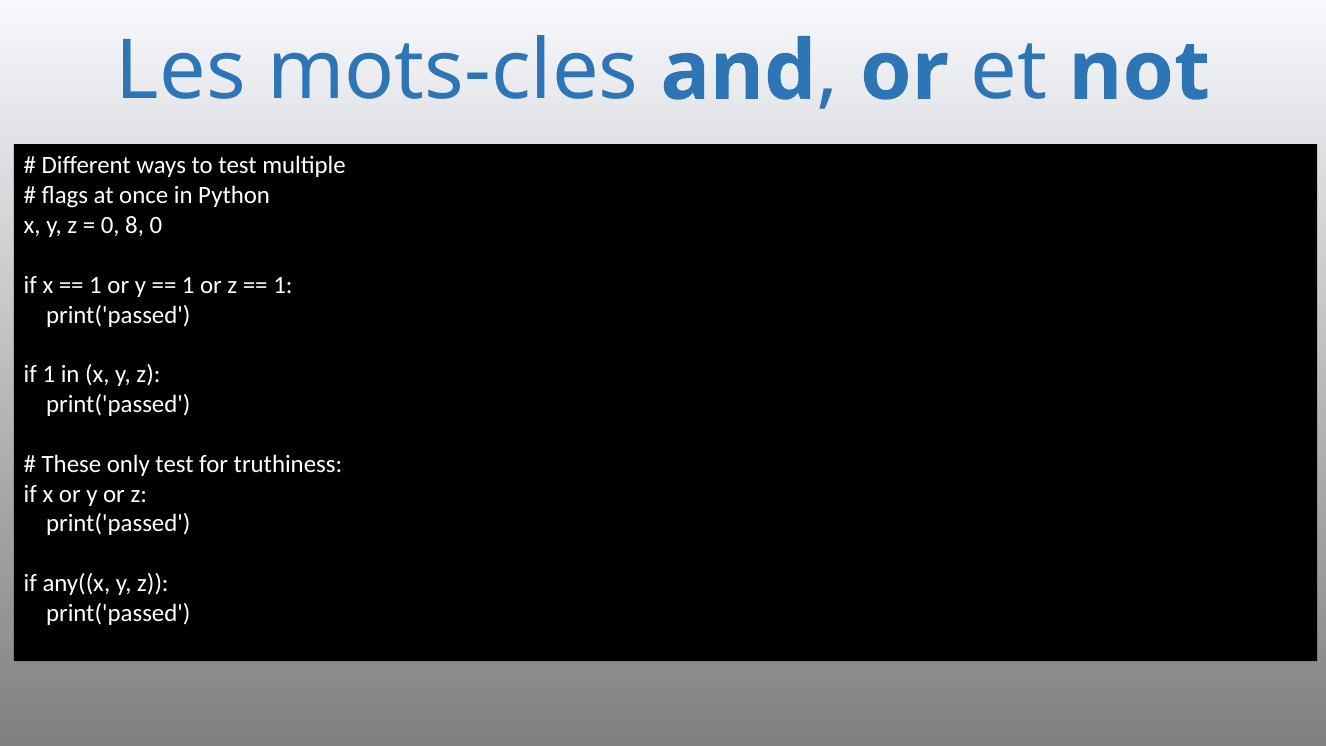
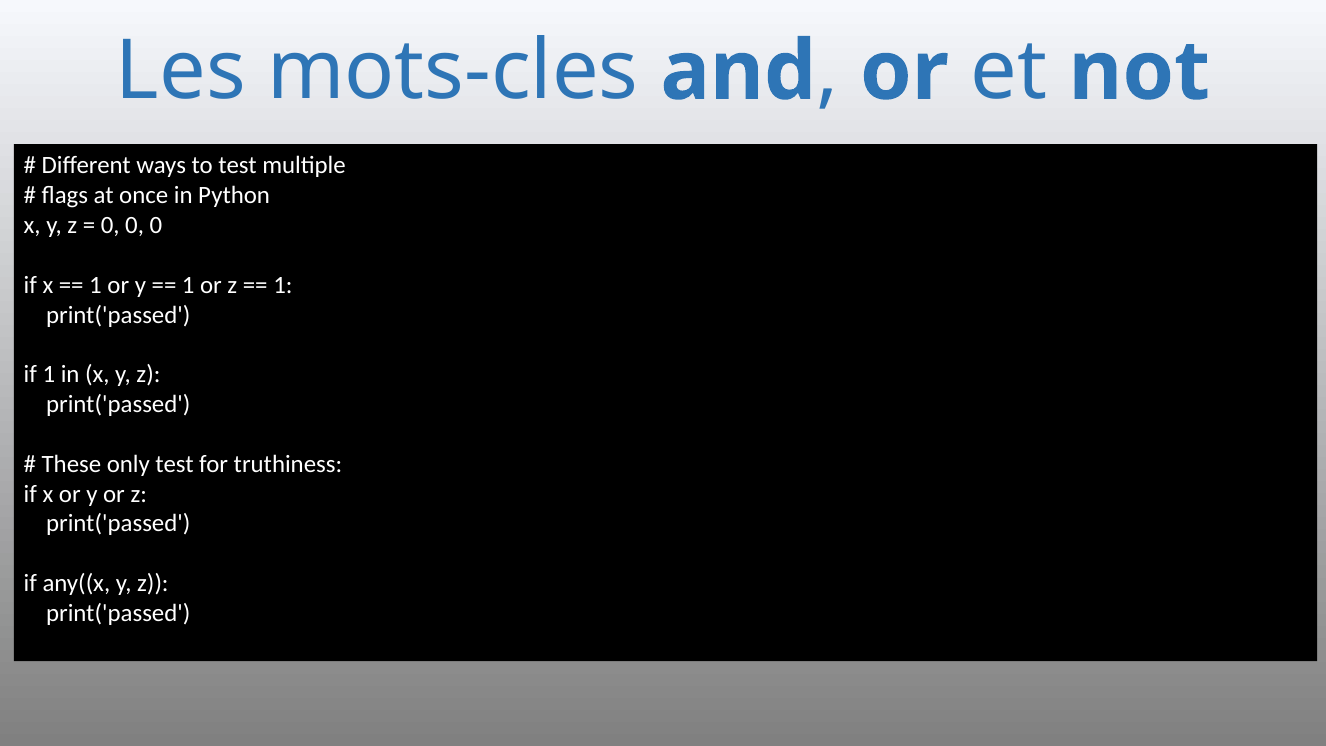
8: 8 -> 0 (135, 225)
